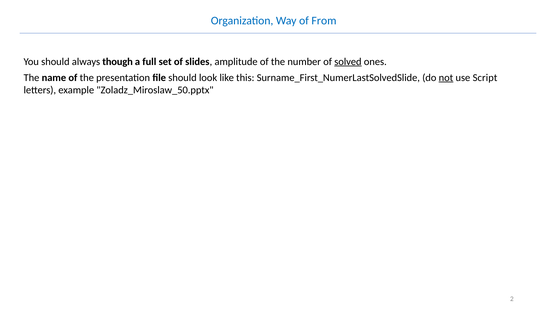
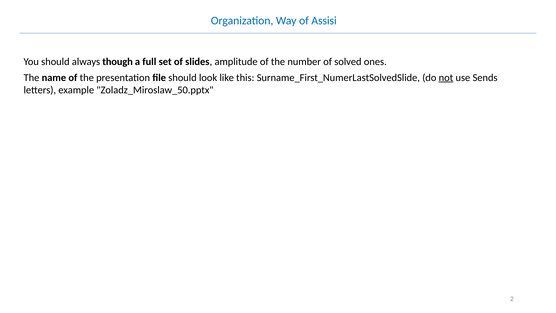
From: From -> Assisi (324, 21)
solved underline: present -> none (348, 62)
Script: Script -> Sends (485, 78)
